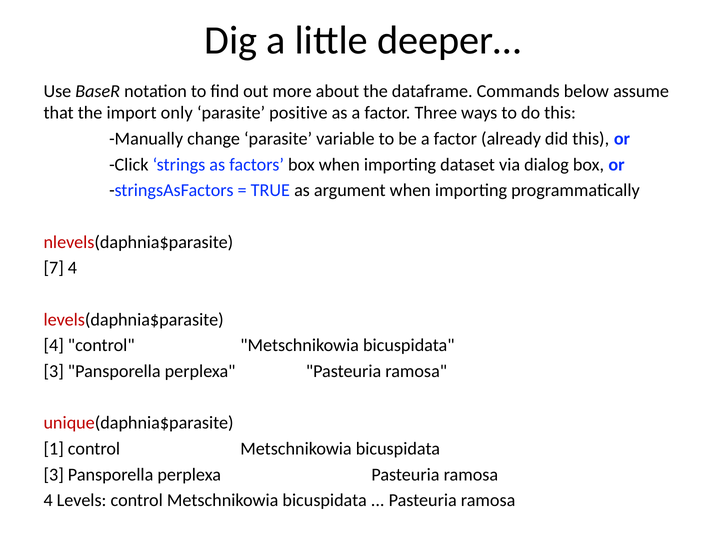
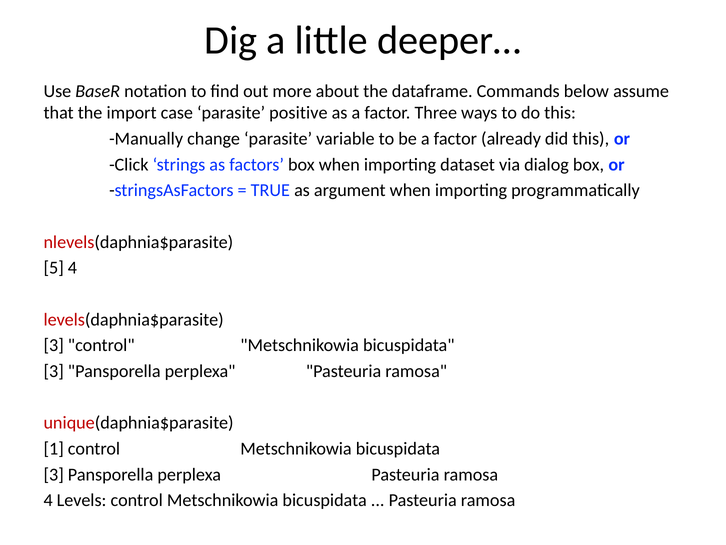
only: only -> case (177, 113)
7: 7 -> 5 (54, 268)
4: 4 -> 3 (54, 345)
